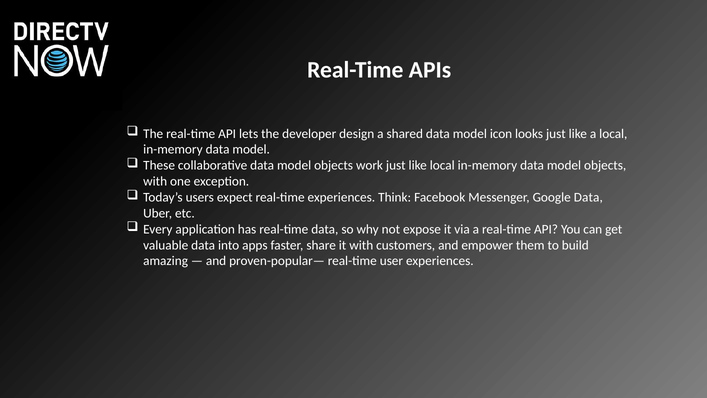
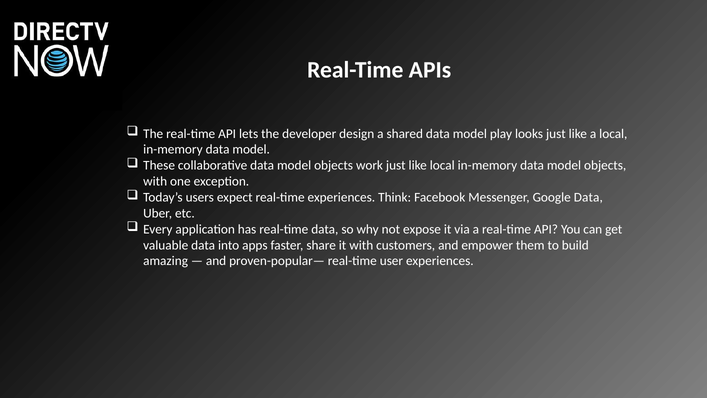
icon: icon -> play (501, 134)
